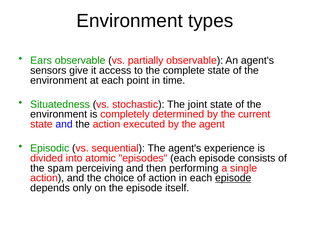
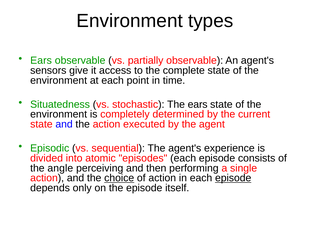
The joint: joint -> ears (198, 104)
spam: spam -> angle (60, 168)
choice underline: none -> present (119, 178)
